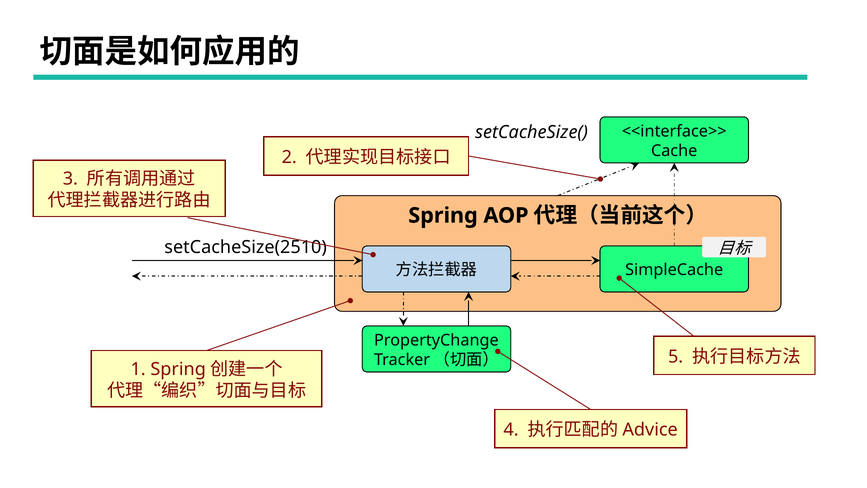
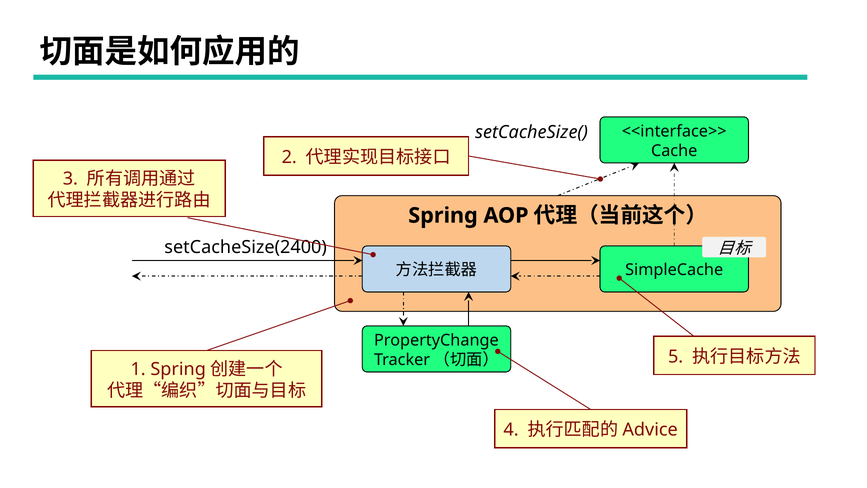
setCacheSize(2510: setCacheSize(2510 -> setCacheSize(2400 (246, 247)
